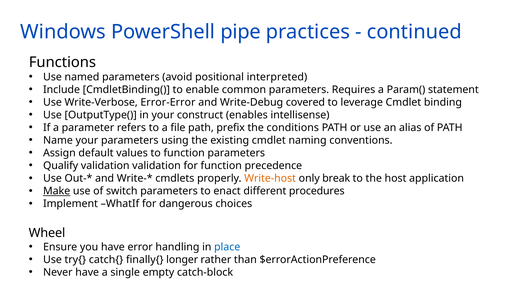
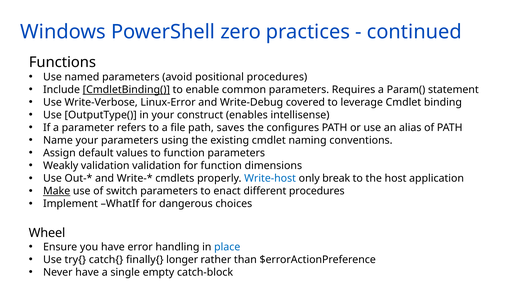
pipe: pipe -> zero (241, 32)
positional interpreted: interpreted -> procedures (277, 77)
CmdletBinding( underline: none -> present (126, 90)
Error-Error: Error-Error -> Linux-Error (168, 102)
prefix: prefix -> saves (231, 128)
conditions: conditions -> configures (293, 128)
Qualify: Qualify -> Weakly (61, 166)
precedence: precedence -> dimensions (273, 166)
Write-host colour: orange -> blue (270, 178)
